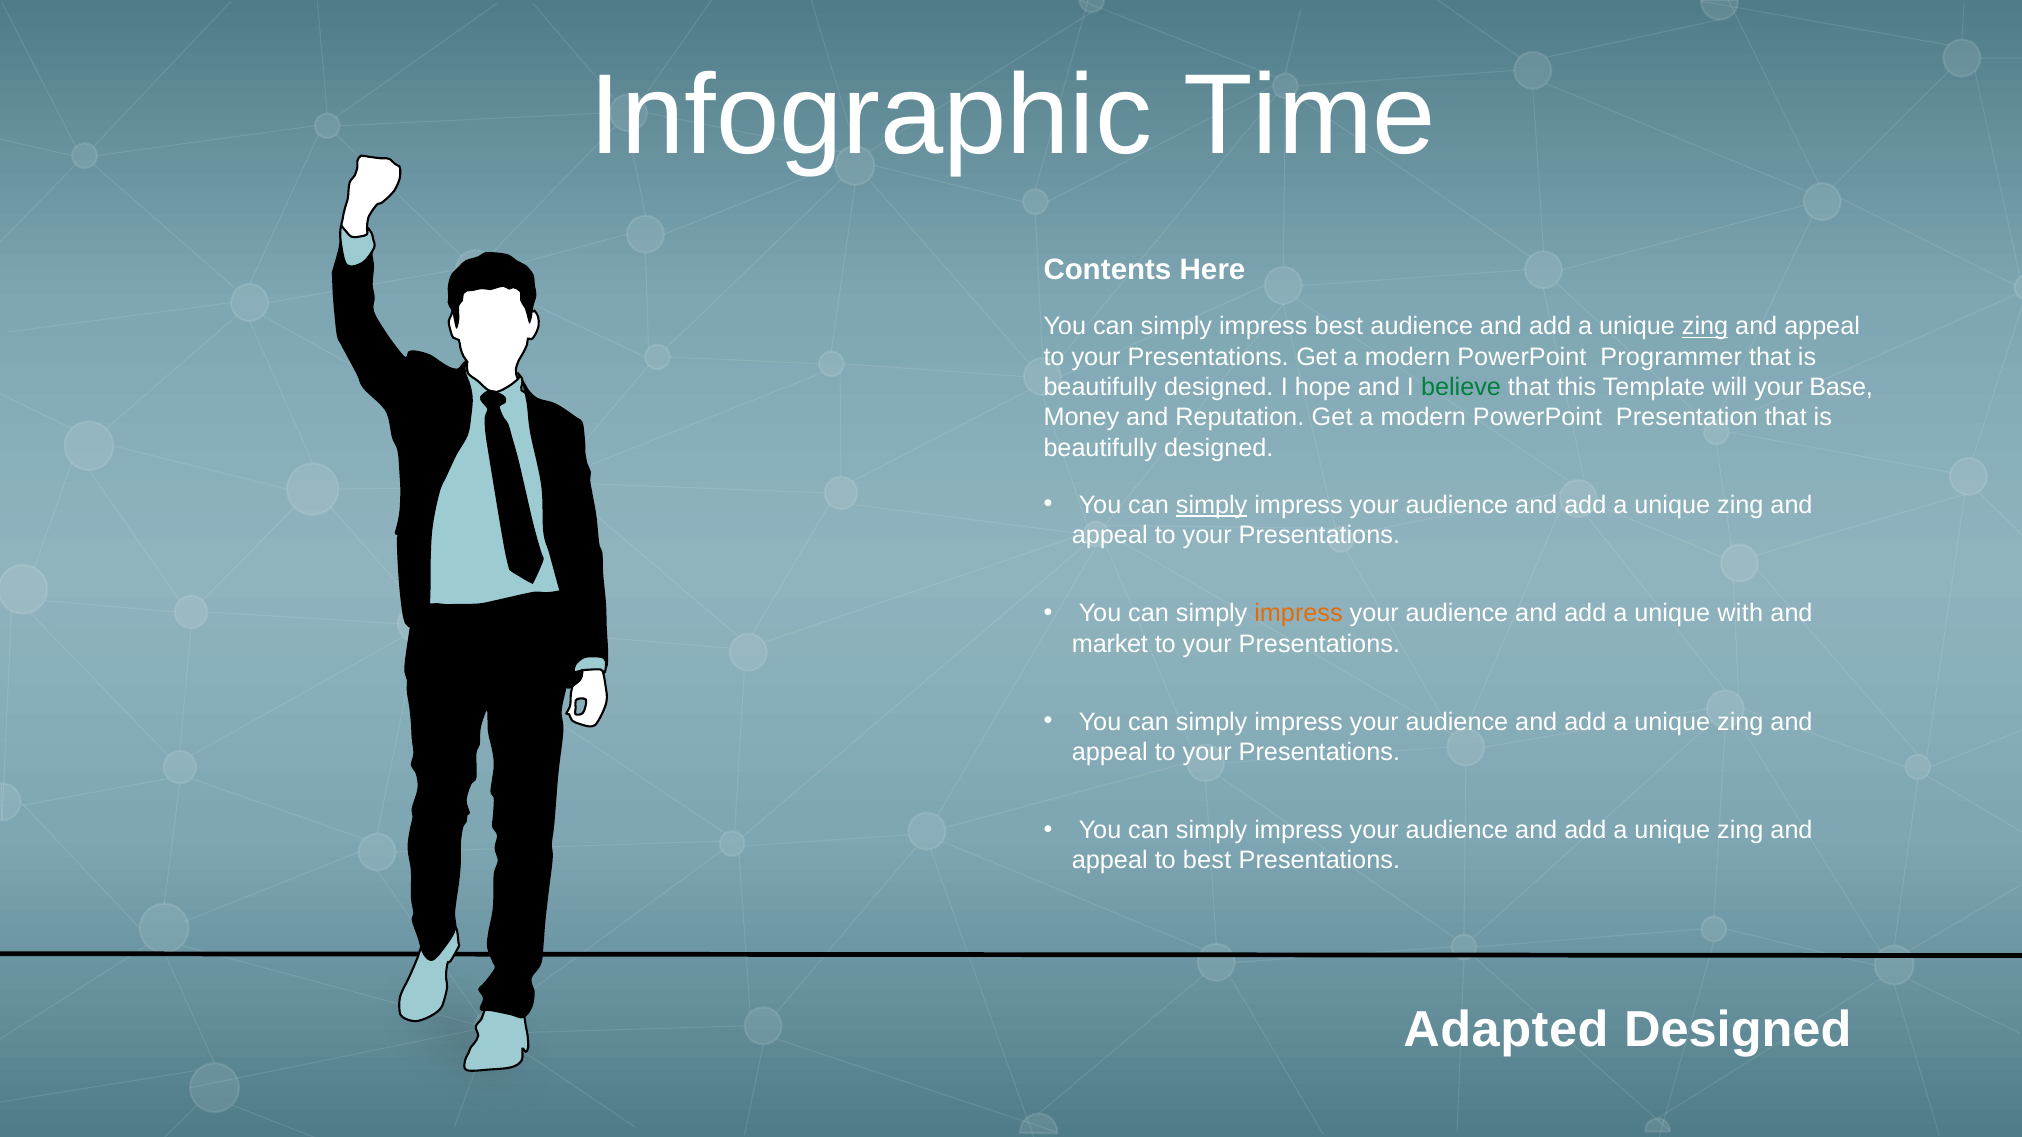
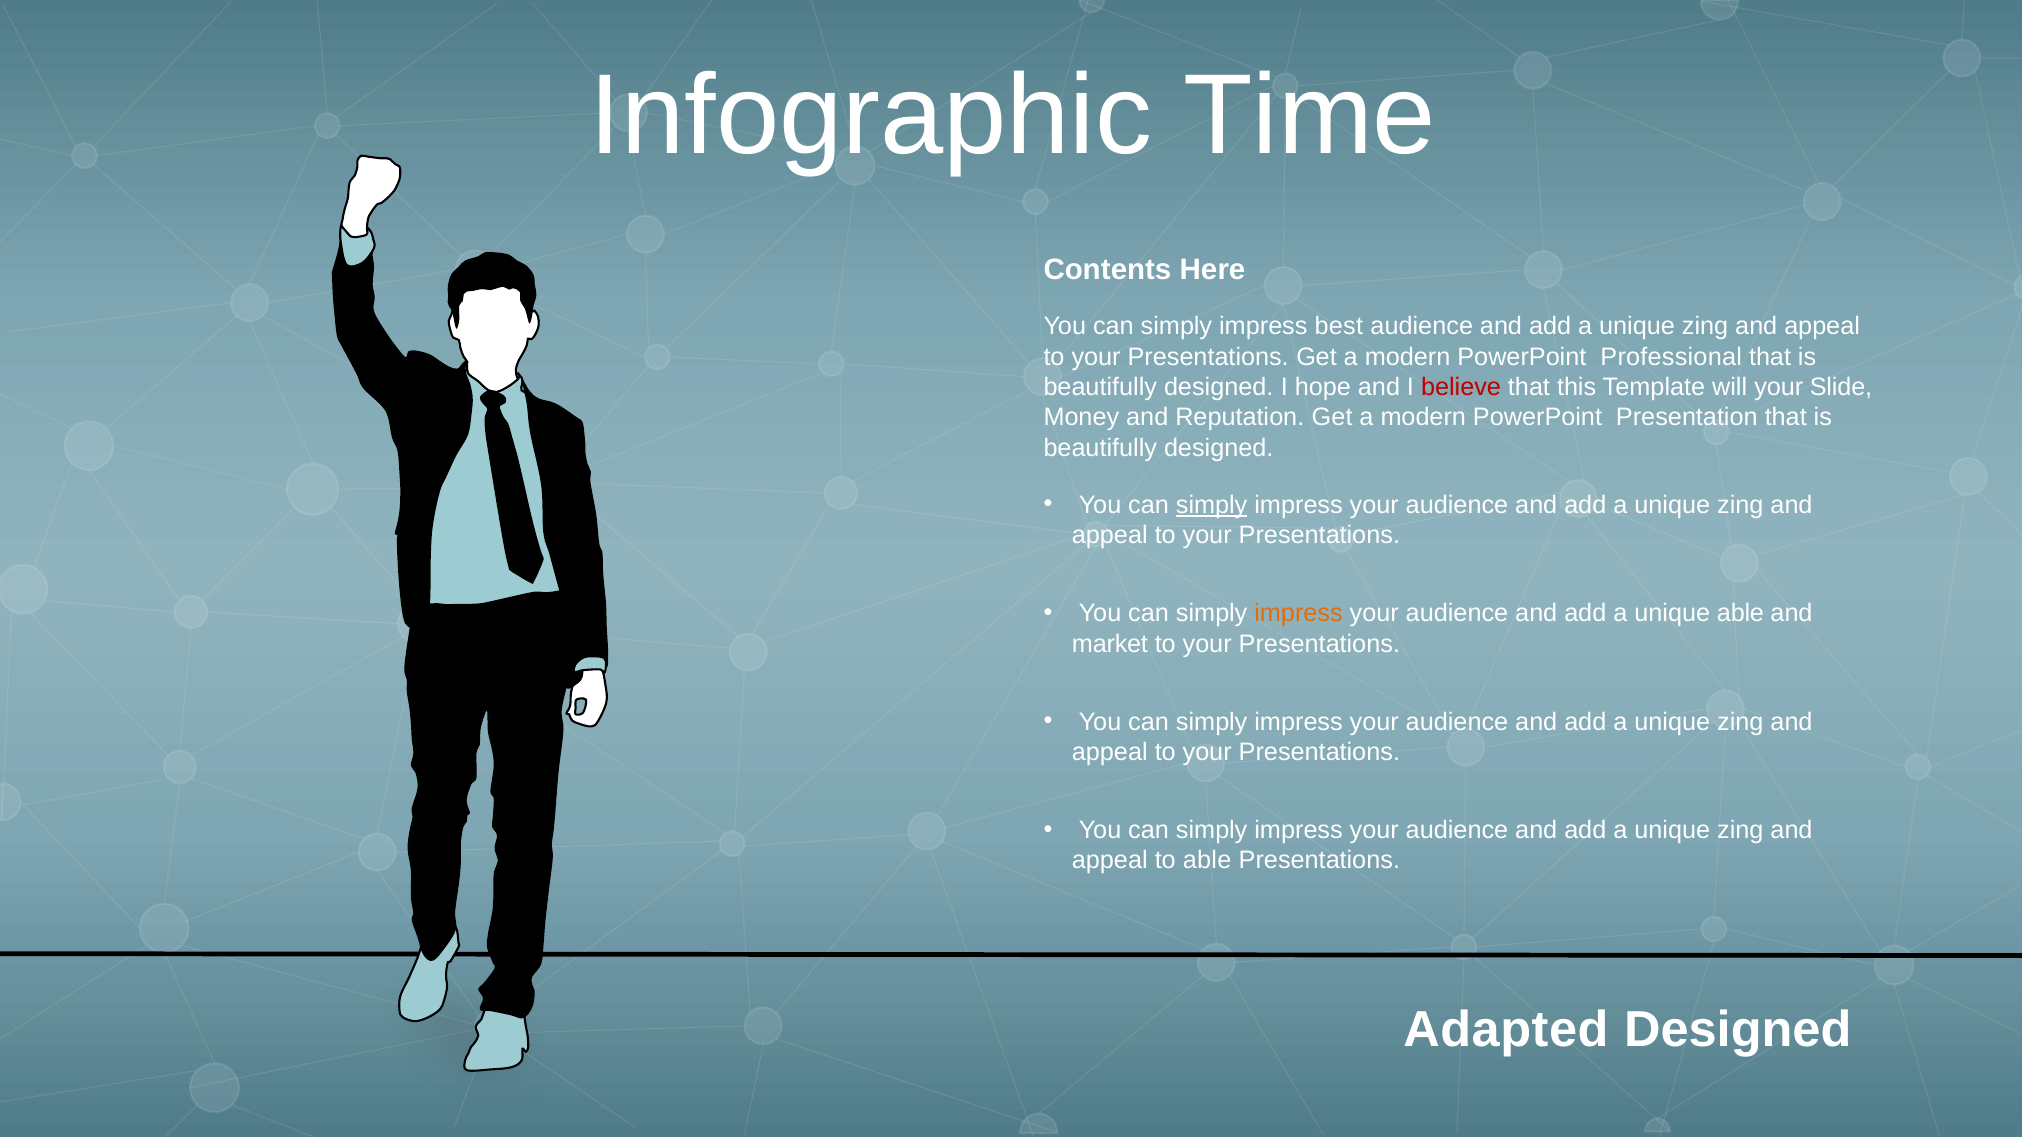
zing underline: present -> none (1705, 327)
Programmer: Programmer -> Professional (1671, 357)
believe colour: green -> red (1461, 387)
Base: Base -> Slide (1841, 387)
unique with: with -> able (1740, 614)
to best: best -> able (1207, 861)
